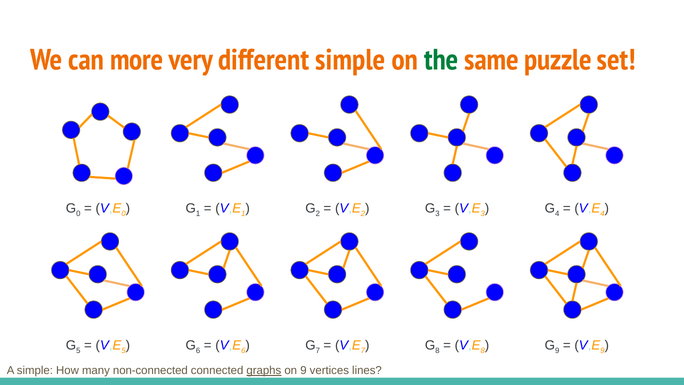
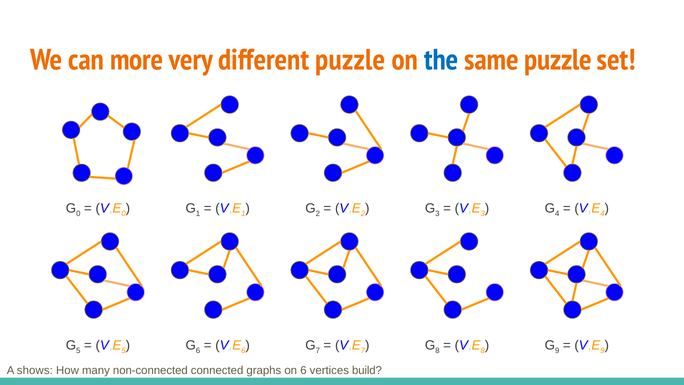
different simple: simple -> puzzle (350, 60)
the colour: green -> blue (441, 60)
A simple: simple -> shows (35, 370)
graphs underline: present -> none (264, 370)
on 9: 9 -> 6 (303, 370)
lines: lines -> build (367, 370)
